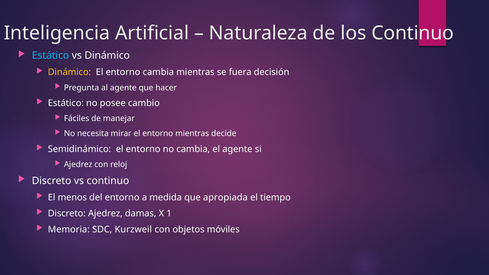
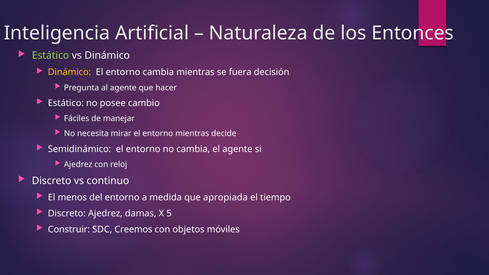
los Continuo: Continuo -> Entonces (413, 33)
Estático colour: light blue -> light green (50, 56)
1: 1 -> 5 (169, 213)
Memoria: Memoria -> Construir (69, 230)
Kurzweil: Kurzweil -> Creemos (133, 230)
